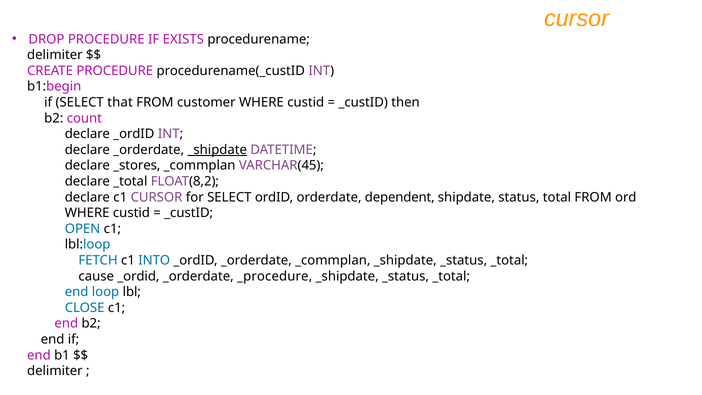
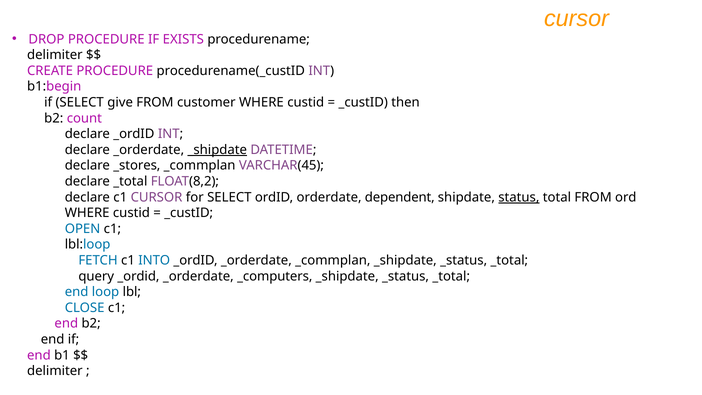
that: that -> give (120, 102)
status underline: none -> present (519, 197)
cause: cause -> query (96, 276)
_procedure: _procedure -> _computers (275, 276)
